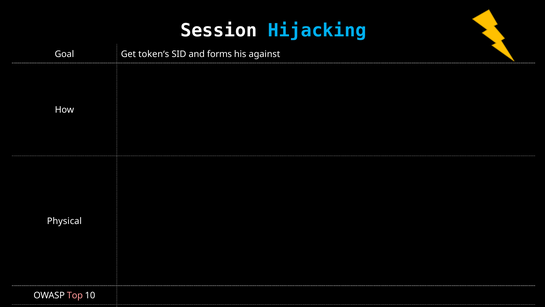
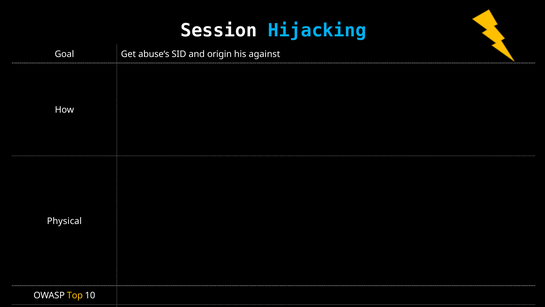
token‘s: token‘s -> abuse‘s (154, 54)
forms: forms -> origin (219, 54)
Top colour: pink -> yellow (75, 295)
